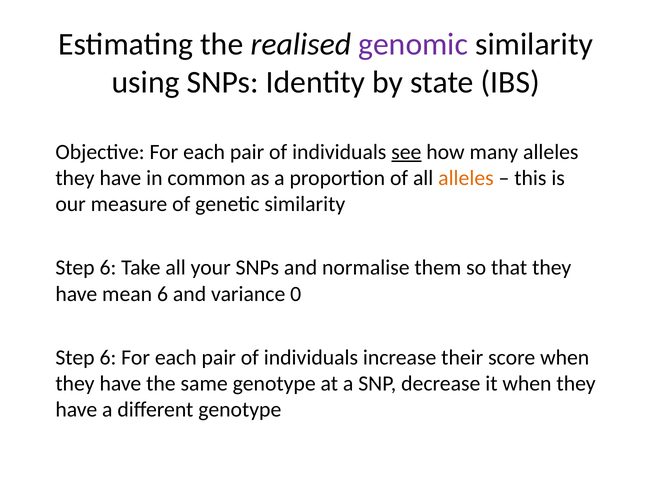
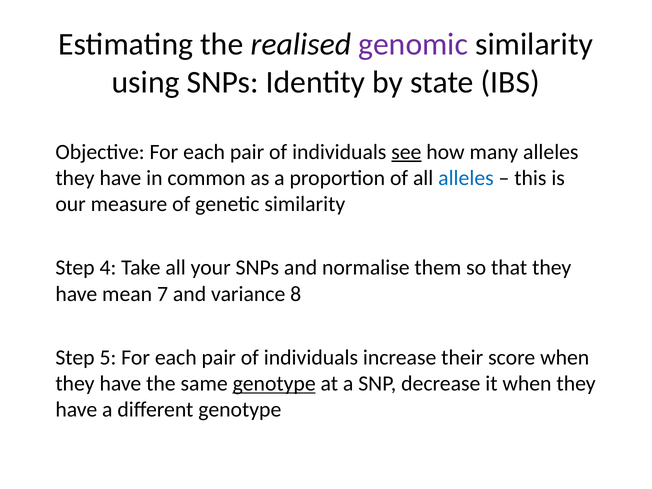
alleles colour: orange -> blue (466, 178)
6: 6 -> 4 (108, 268)
mean 6: 6 -> 7 (163, 294)
0: 0 -> 8 (296, 294)
6: 6 -> 5 (108, 358)
genotype underline: none -> present (274, 384)
